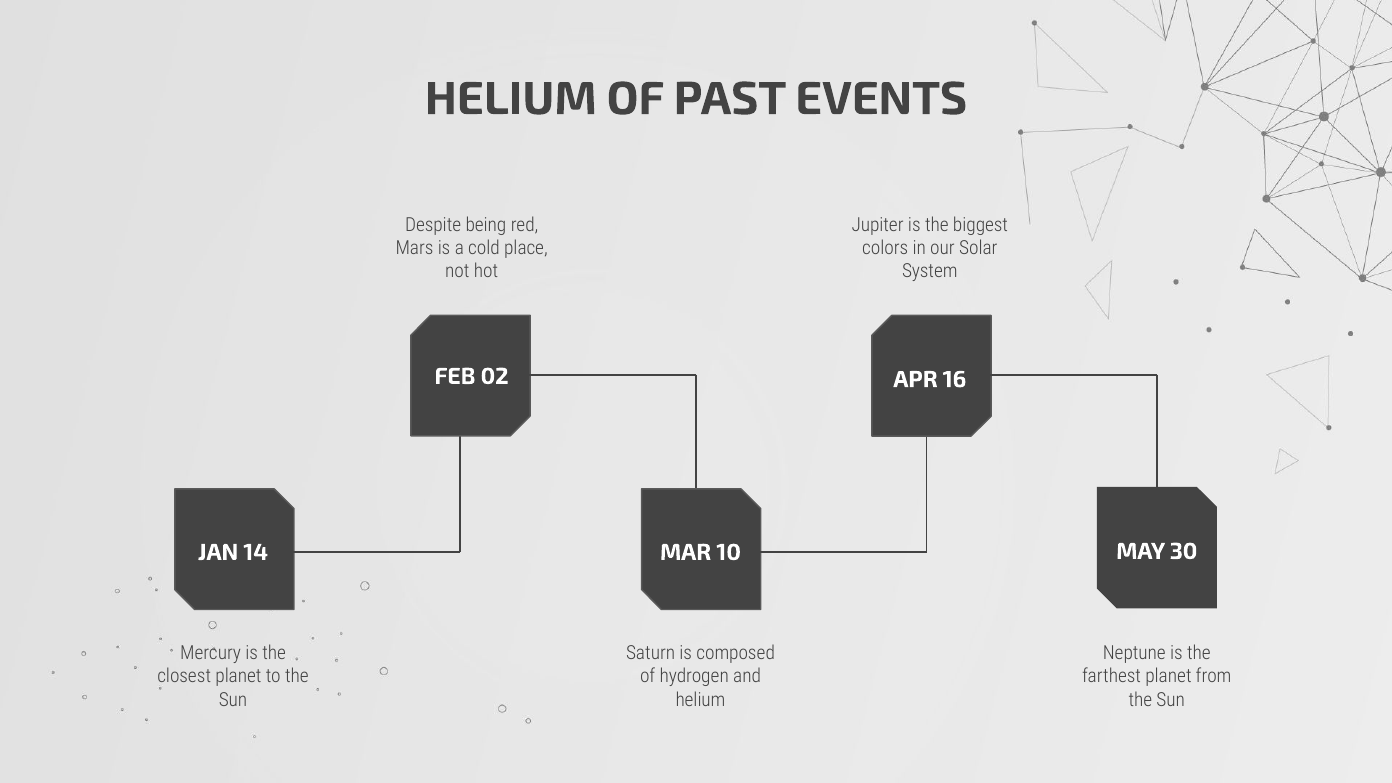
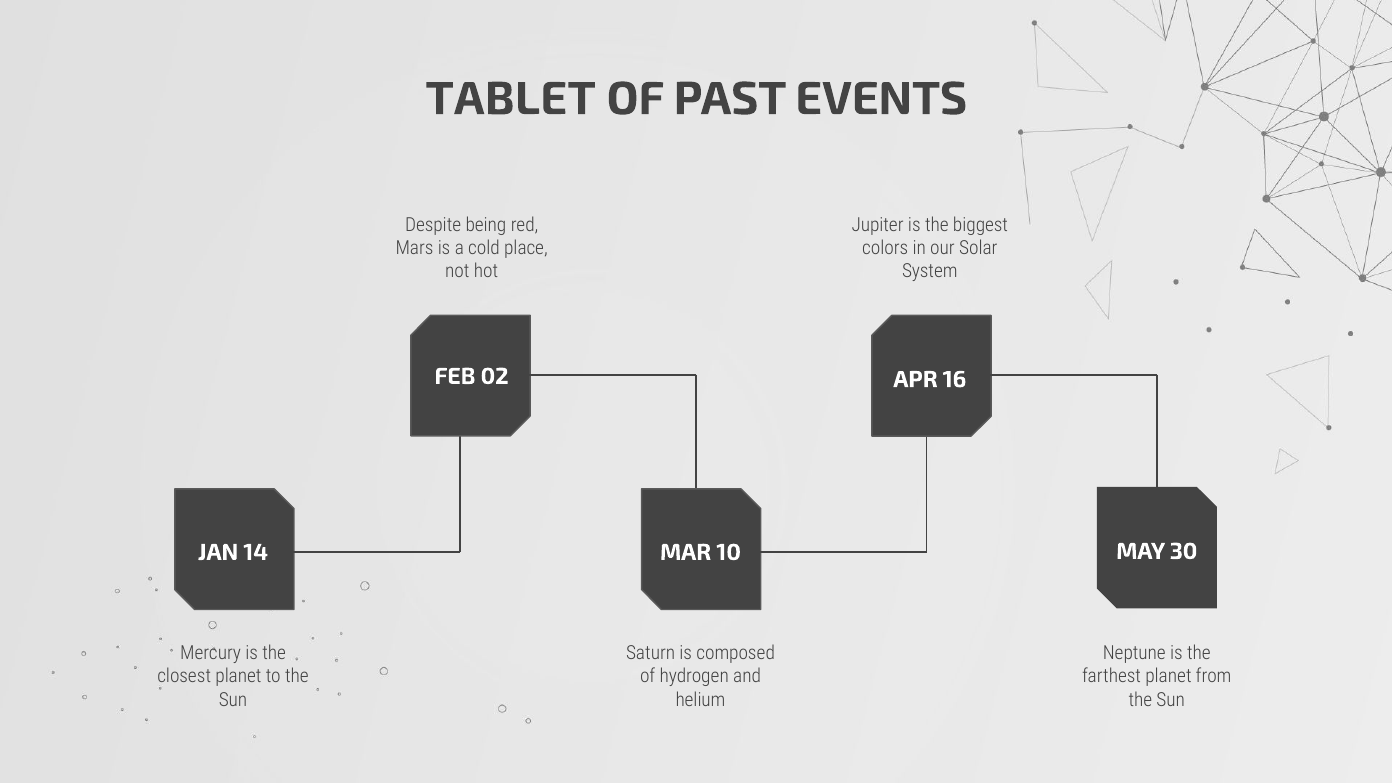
HELIUM: HELIUM -> TABLET (511, 99)
